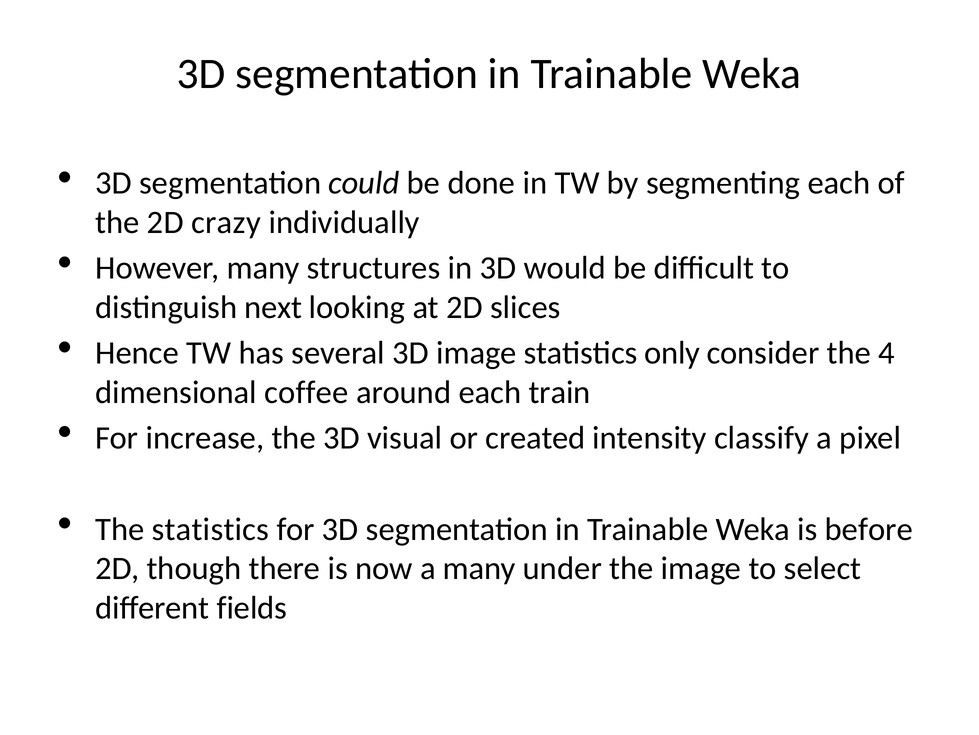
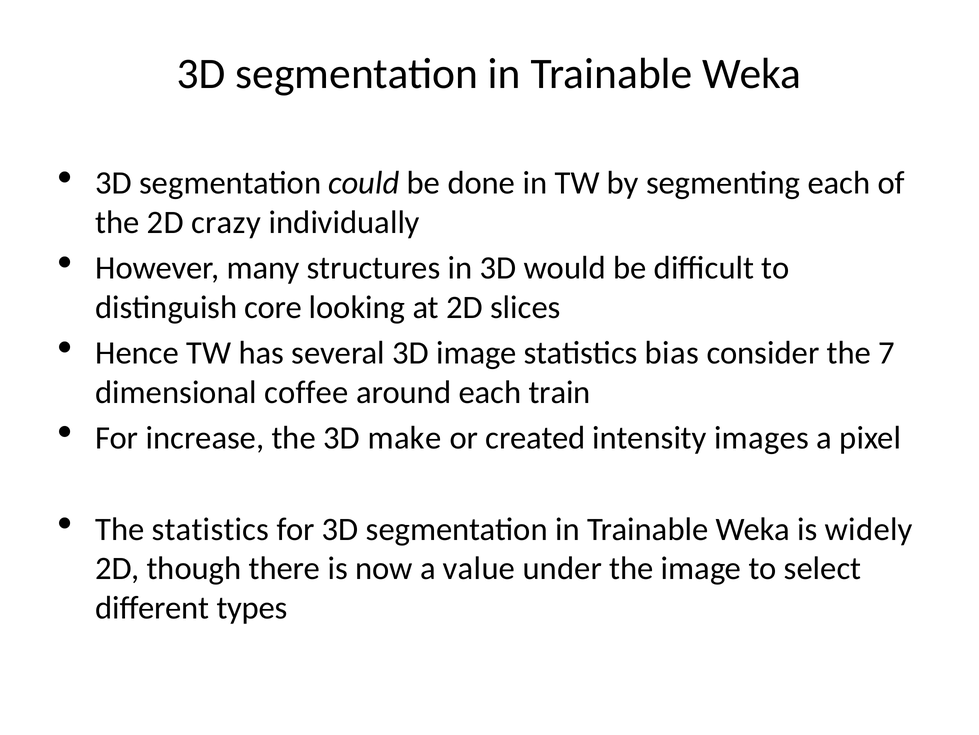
next: next -> core (273, 307)
only: only -> bias (672, 353)
4: 4 -> 7 (887, 353)
visual: visual -> make (404, 438)
classify: classify -> images (761, 438)
before: before -> widely (869, 529)
a many: many -> value (479, 568)
fields: fields -> types (252, 607)
